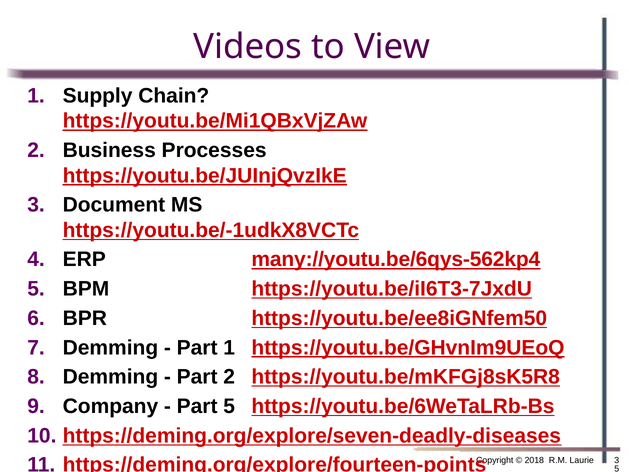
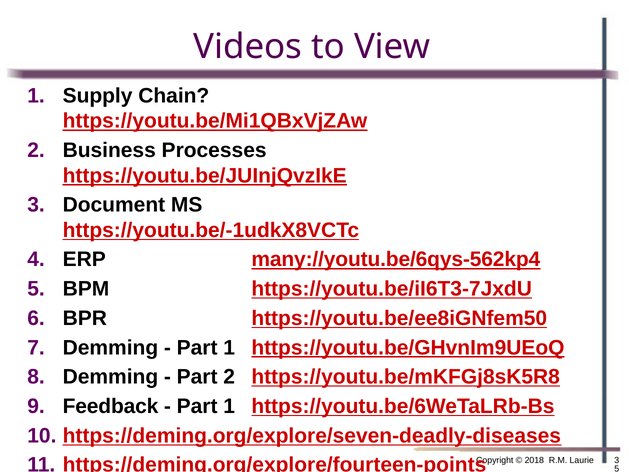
Company: Company -> Feedback (111, 406)
5: 5 -> 1 (229, 406)
